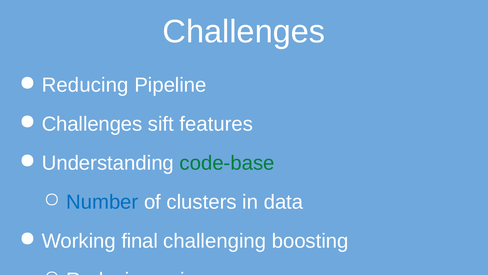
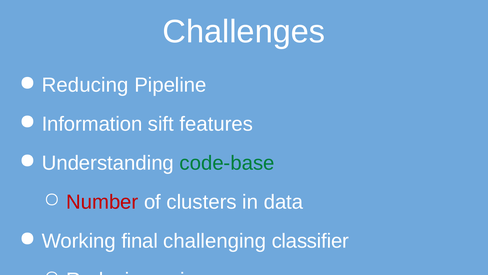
Challenges: Challenges -> Information (92, 124)
Number colour: blue -> red (102, 202)
boosting: boosting -> classifier (310, 241)
